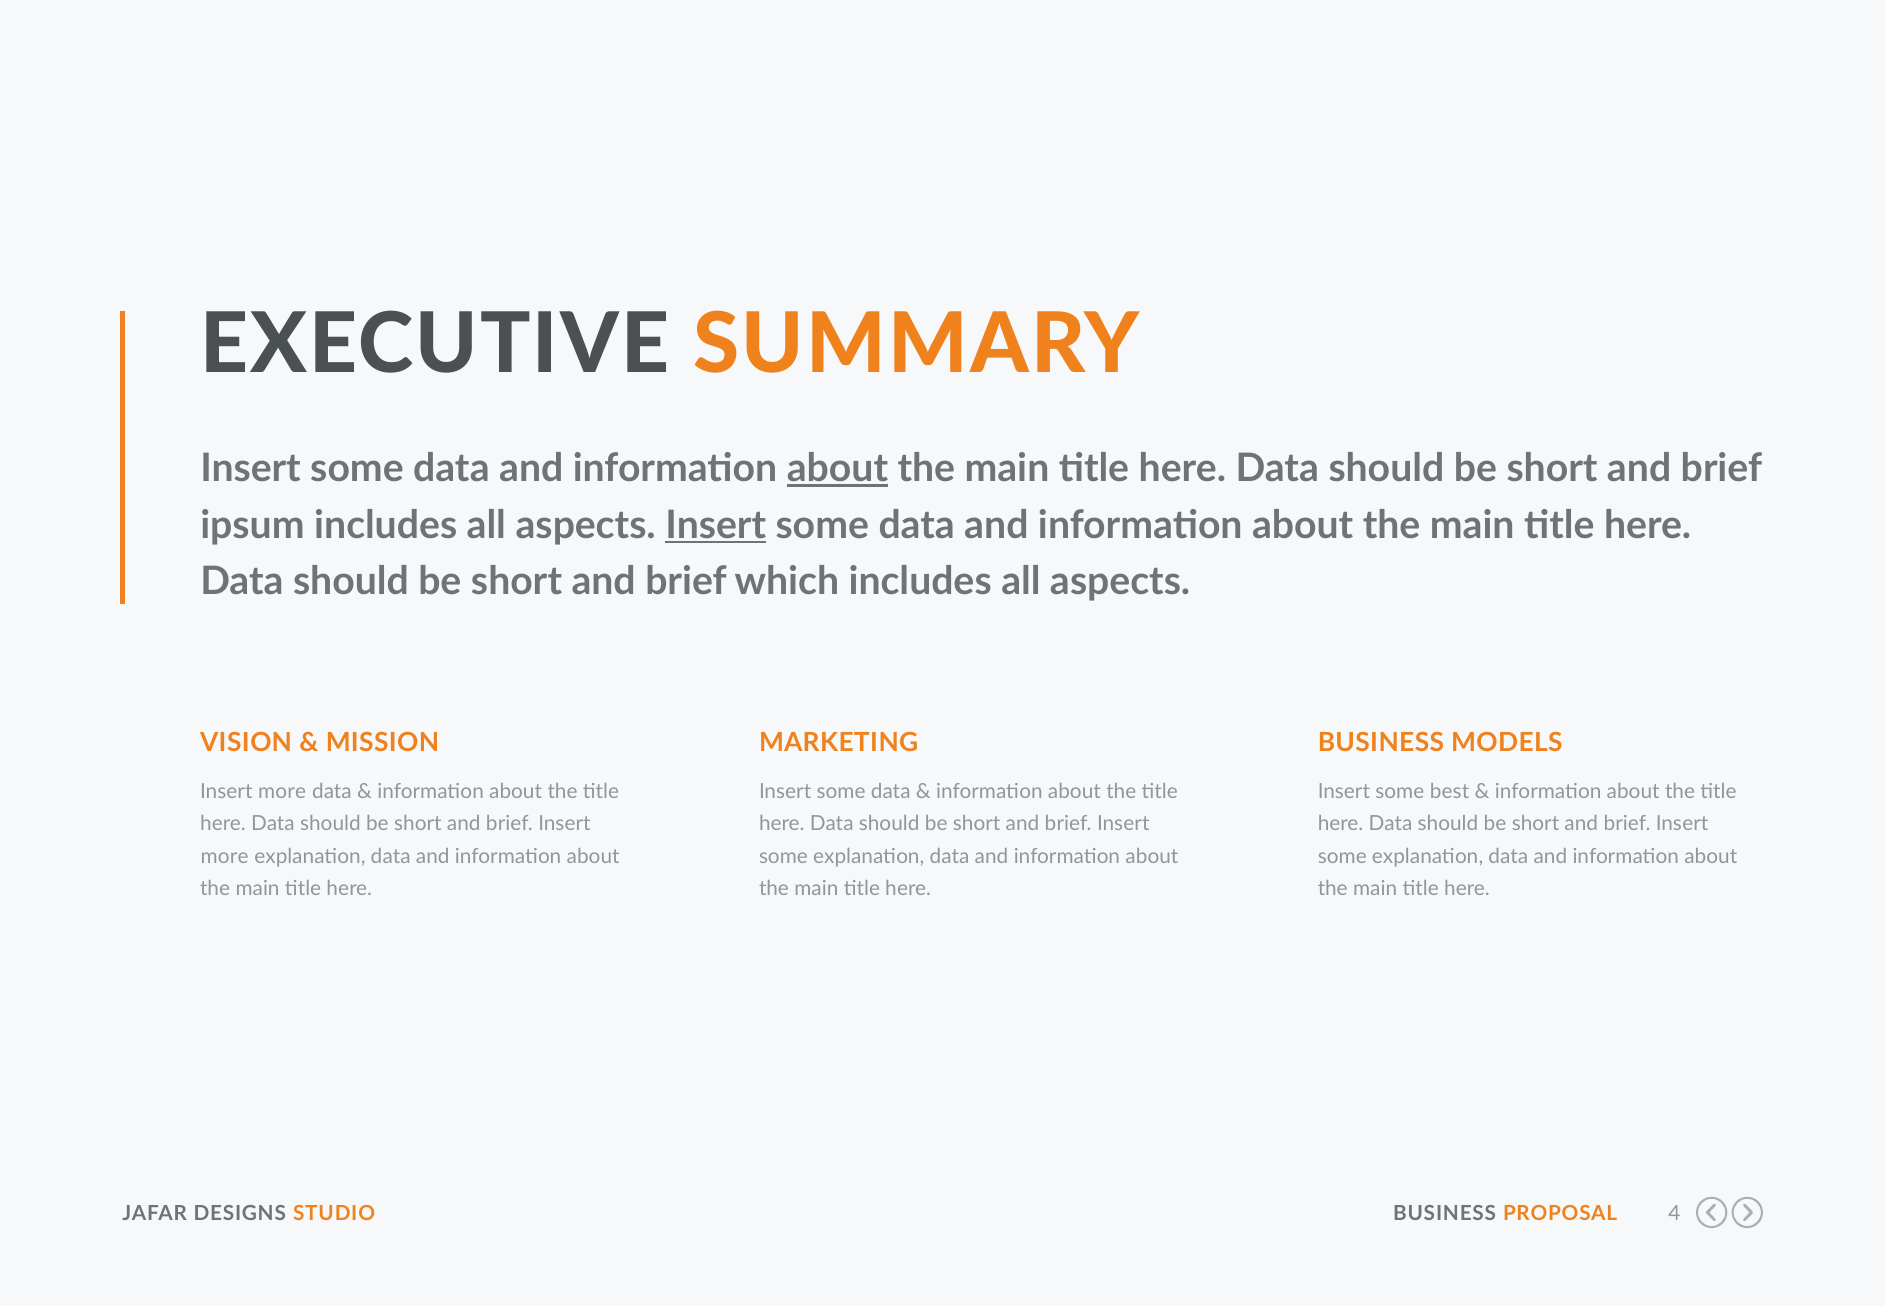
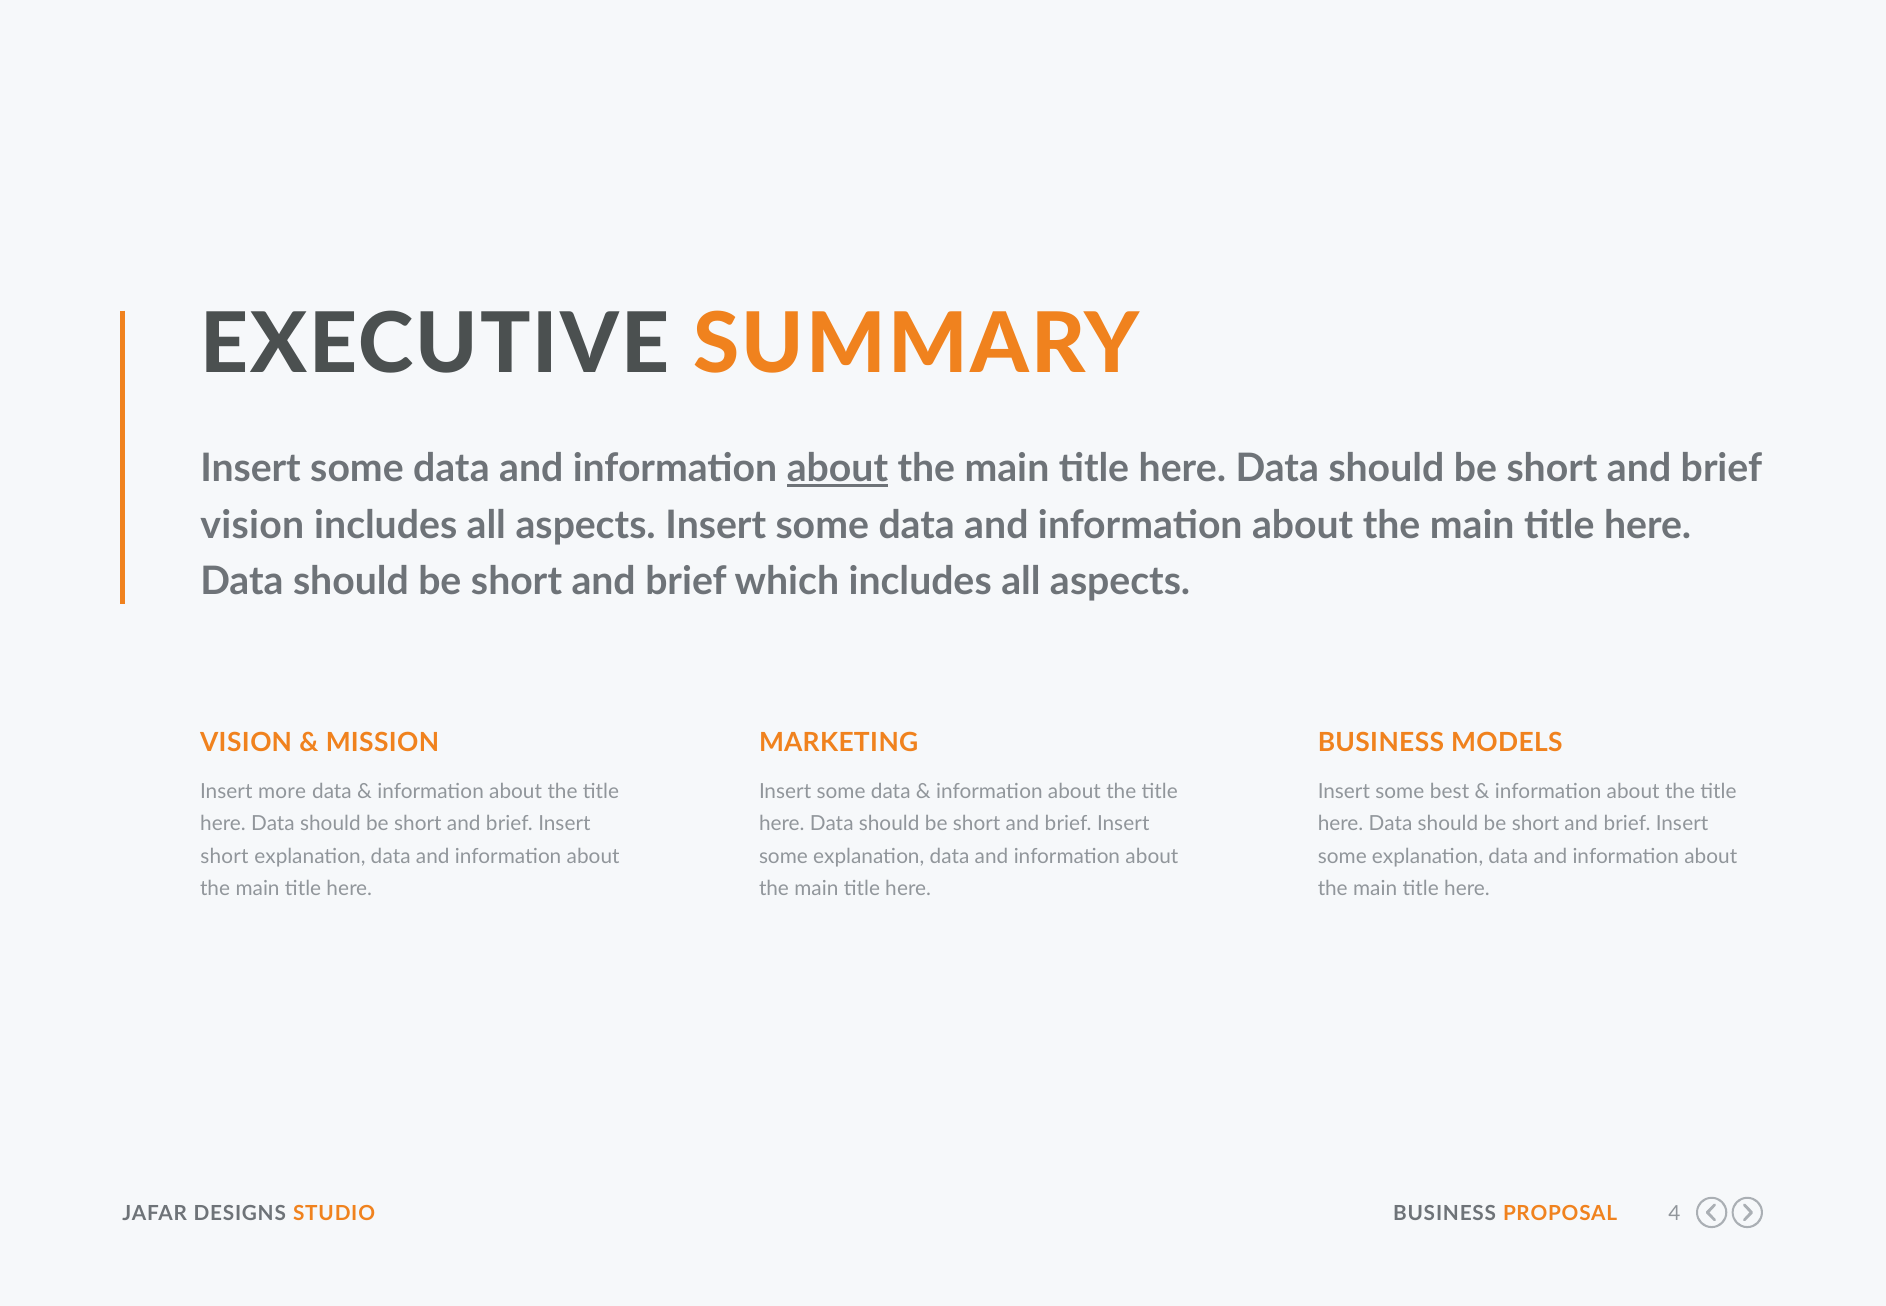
ipsum: ipsum -> vision (252, 525)
Insert underline: present -> none (716, 525)
more: more -> short (225, 856)
